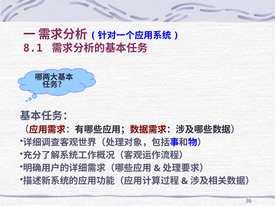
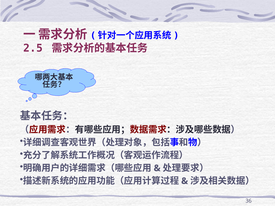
8.1: 8.1 -> 2.5 (33, 48)
